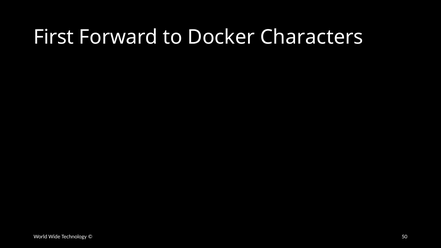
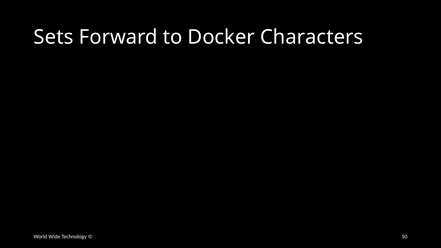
First: First -> Sets (54, 37)
